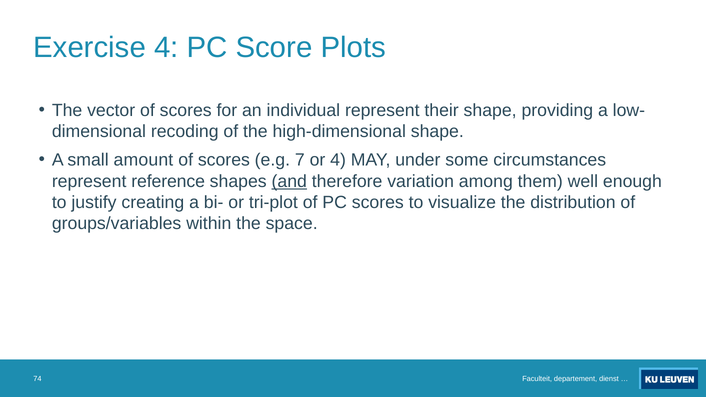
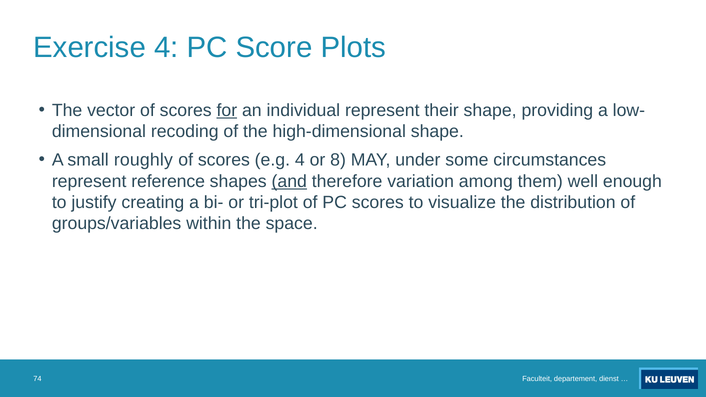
for underline: none -> present (227, 110)
amount: amount -> roughly (143, 160)
e.g 7: 7 -> 4 (300, 160)
or 4: 4 -> 8 (338, 160)
